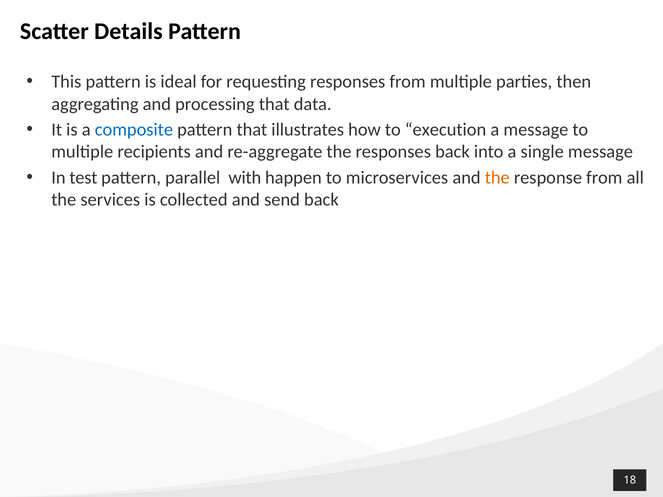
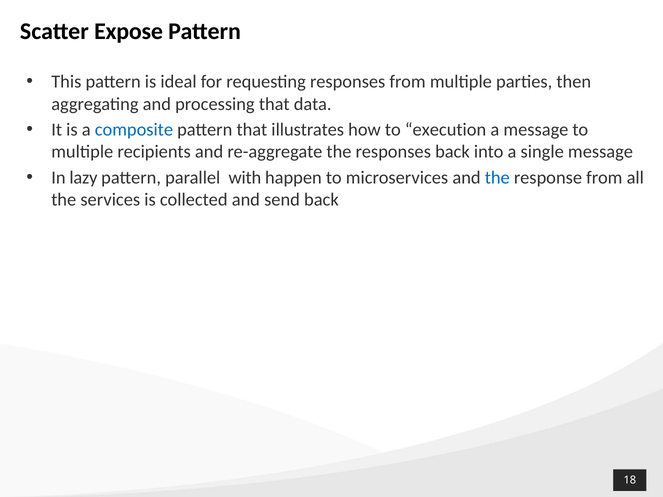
Details: Details -> Expose (129, 31)
test: test -> lazy (83, 178)
the colour: orange -> blue (497, 178)
